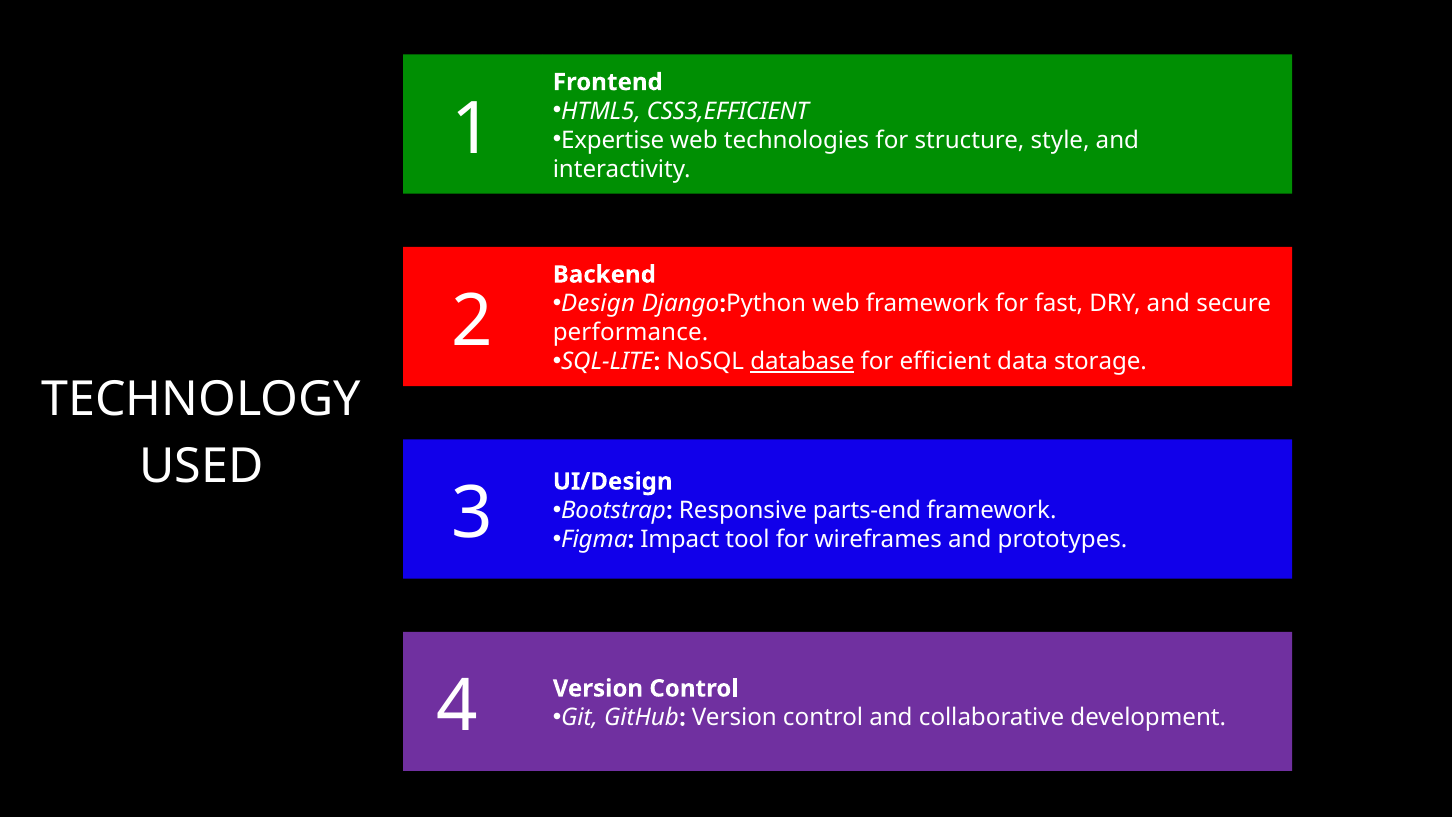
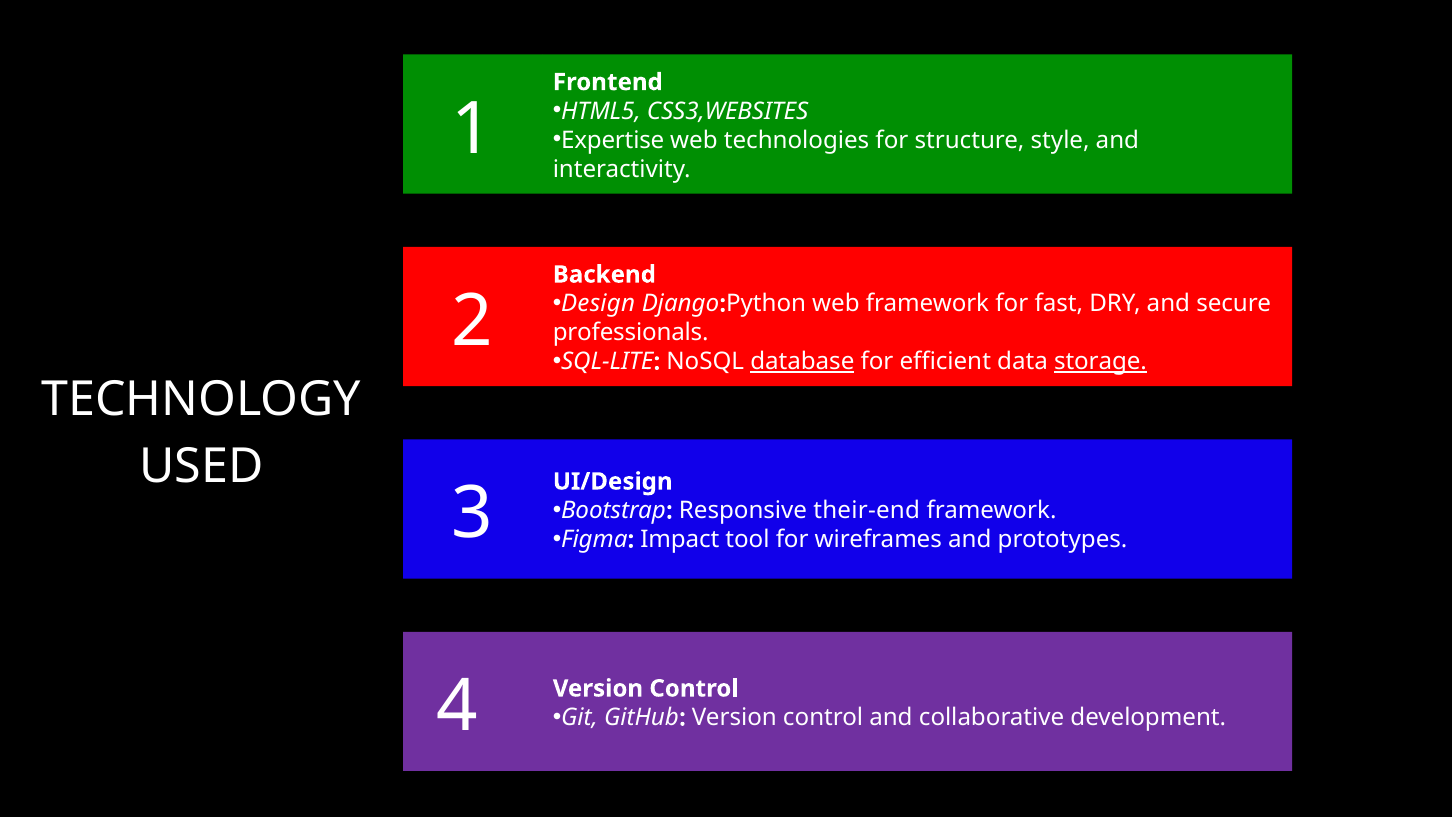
CSS3,EFFICIENT: CSS3,EFFICIENT -> CSS3,WEBSITES (728, 111)
performance: performance -> professionals (631, 333)
storage underline: none -> present (1100, 362)
parts-end: parts-end -> their-end (867, 510)
